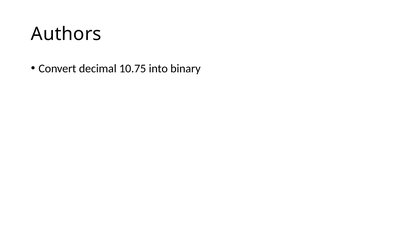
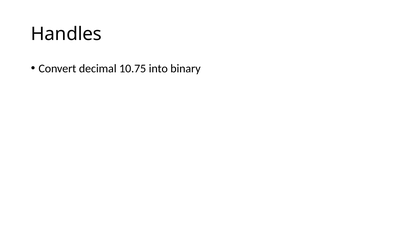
Authors: Authors -> Handles (66, 34)
